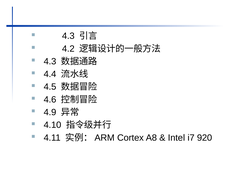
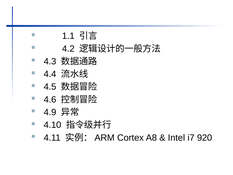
4.3: 4.3 -> 1.1 (68, 36)
